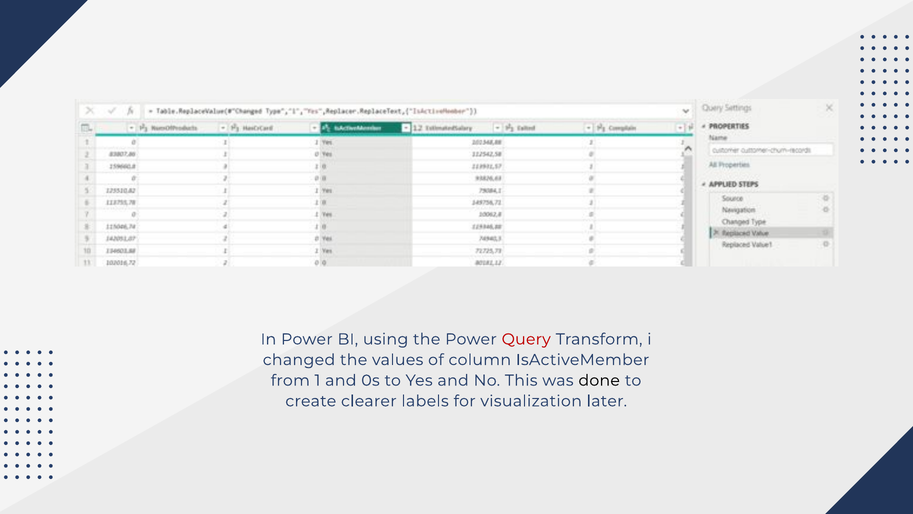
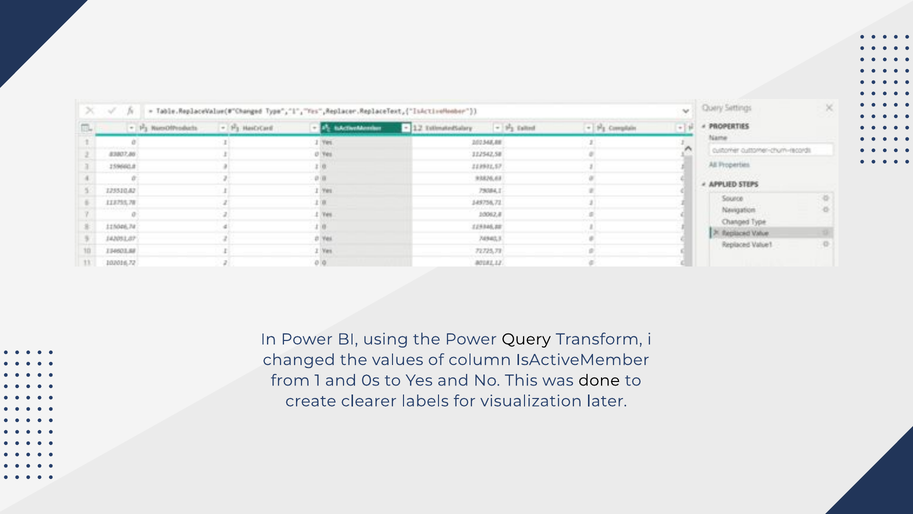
Query colour: red -> black (526, 339)
